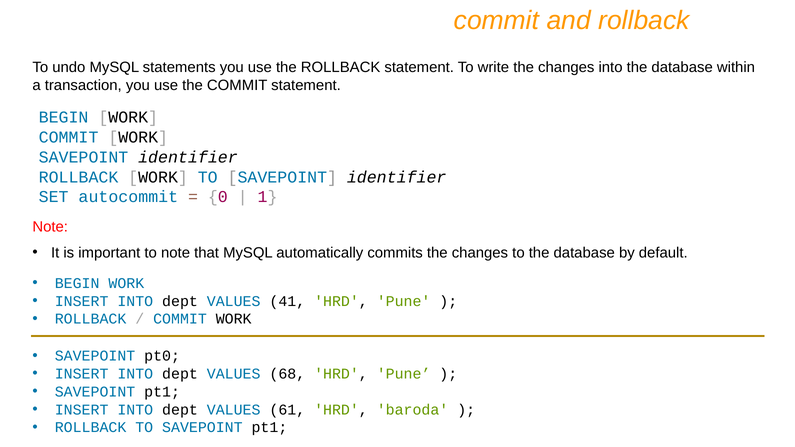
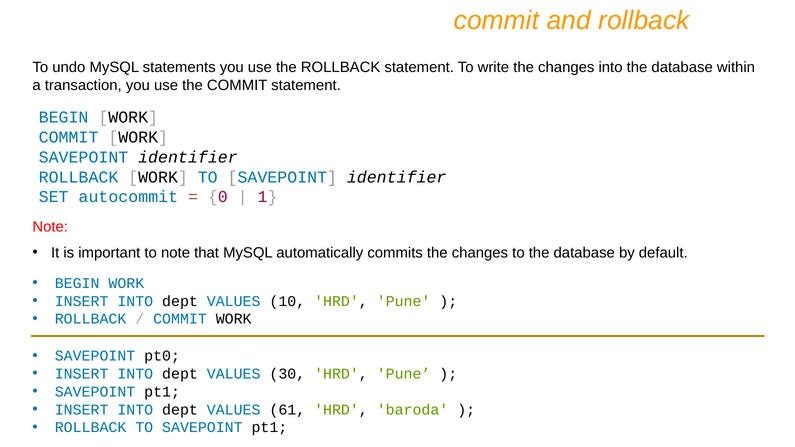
41: 41 -> 10 (287, 301)
68: 68 -> 30 (287, 374)
